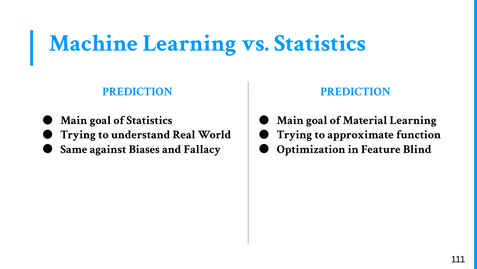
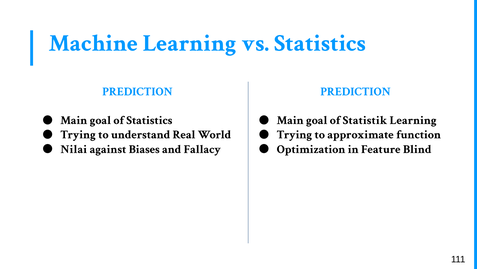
Material: Material -> Statistik (365, 120)
Same: Same -> Nilai (74, 149)
